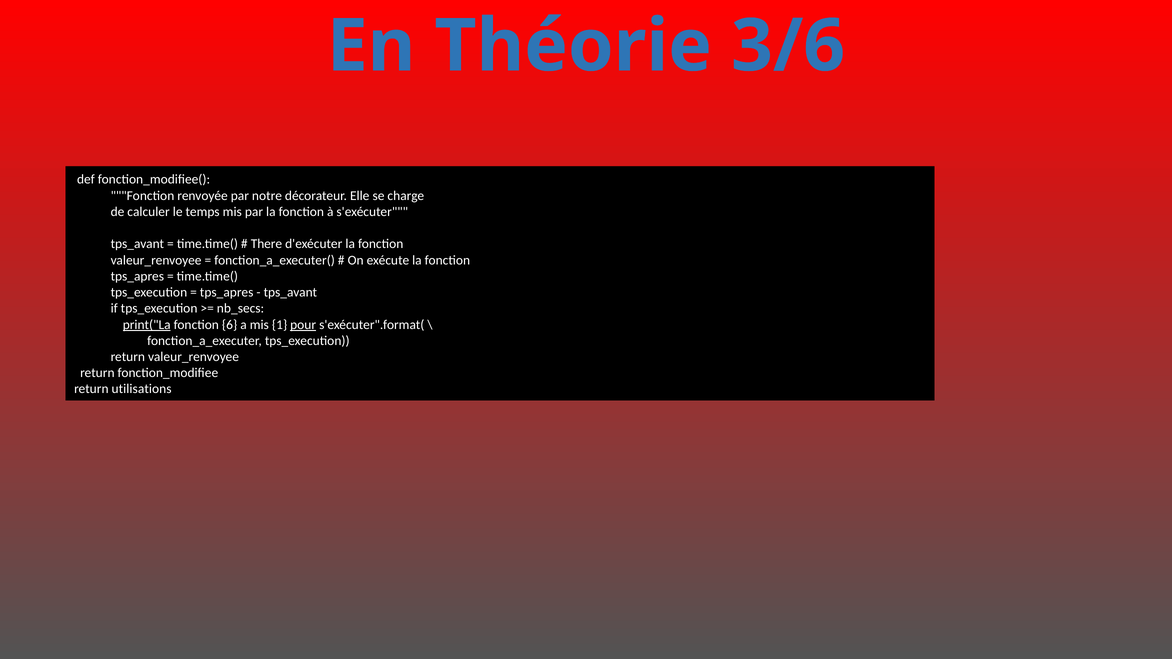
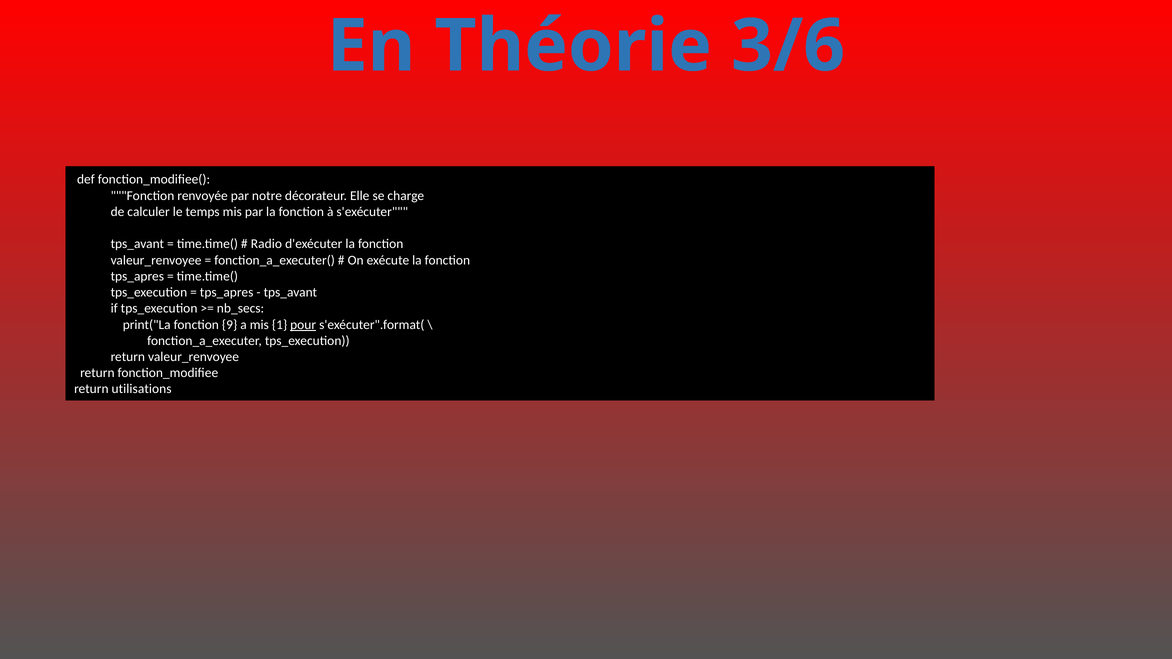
There: There -> Radio (266, 244)
print("La underline: present -> none (147, 325)
6: 6 -> 9 (230, 325)
